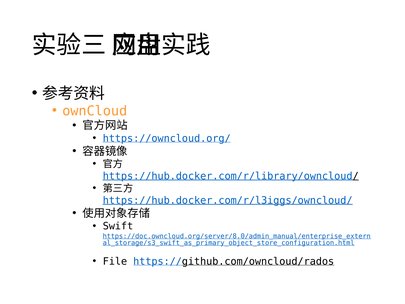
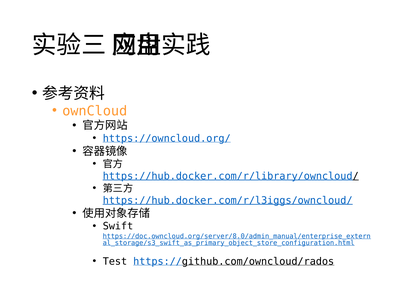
File: File -> Test (115, 261)
